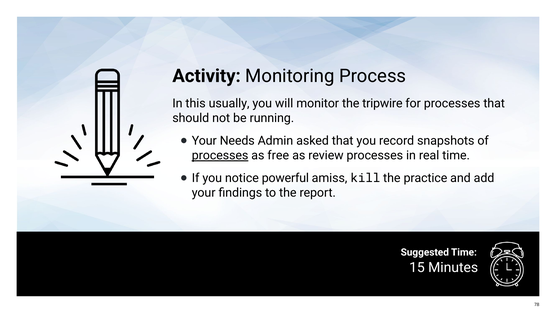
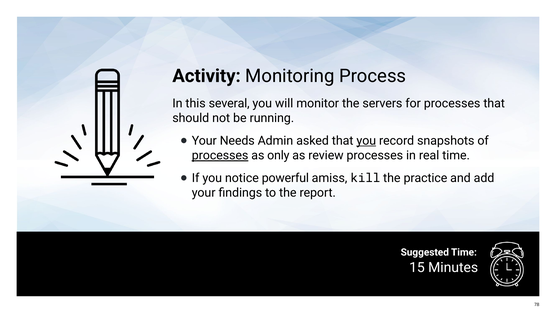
usually: usually -> several (229, 103)
tripwire: tripwire -> servers (382, 103)
you underline: none -> present (366, 141)
free: free -> only (278, 155)
